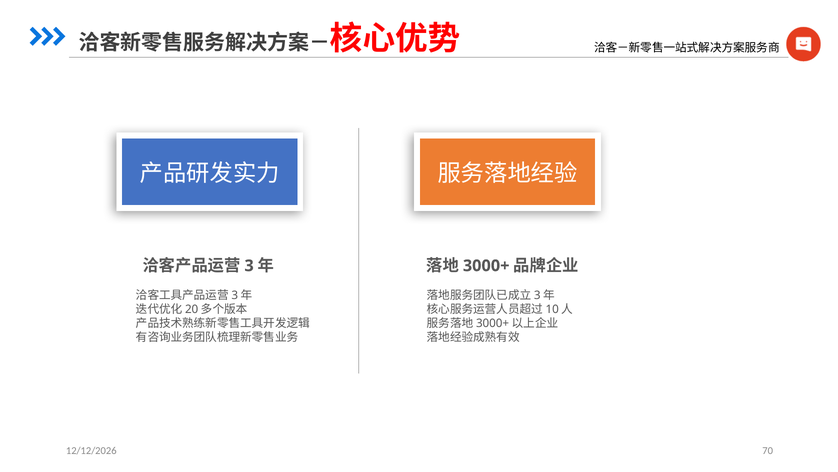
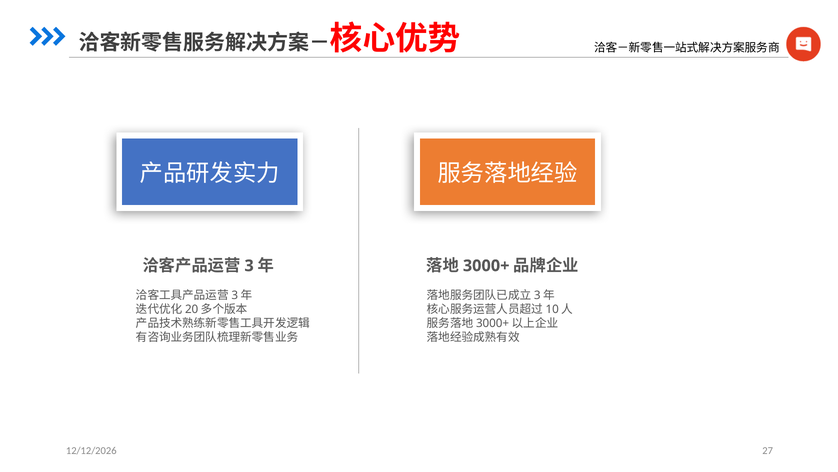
70: 70 -> 27 (768, 450)
